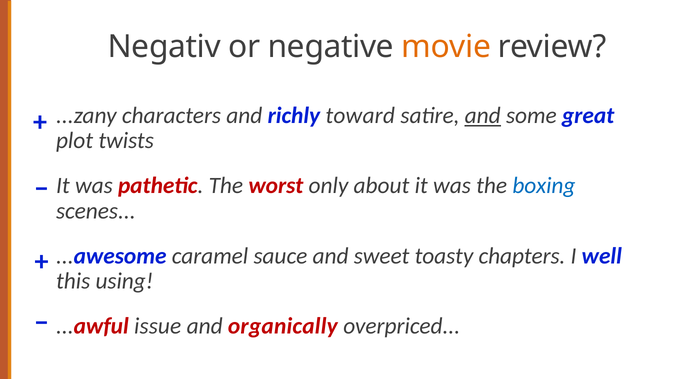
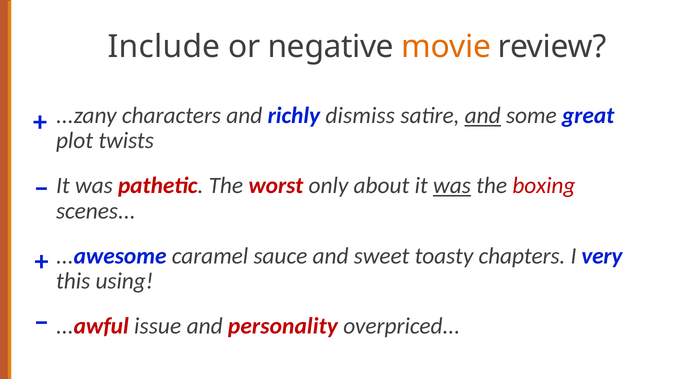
Negativ: Negativ -> Include (164, 47)
toward: toward -> dismiss (360, 115)
was underline: none -> present (452, 185)
boxing colour: blue -> red (544, 185)
well: well -> very (602, 256)
organically: organically -> personality (283, 326)
